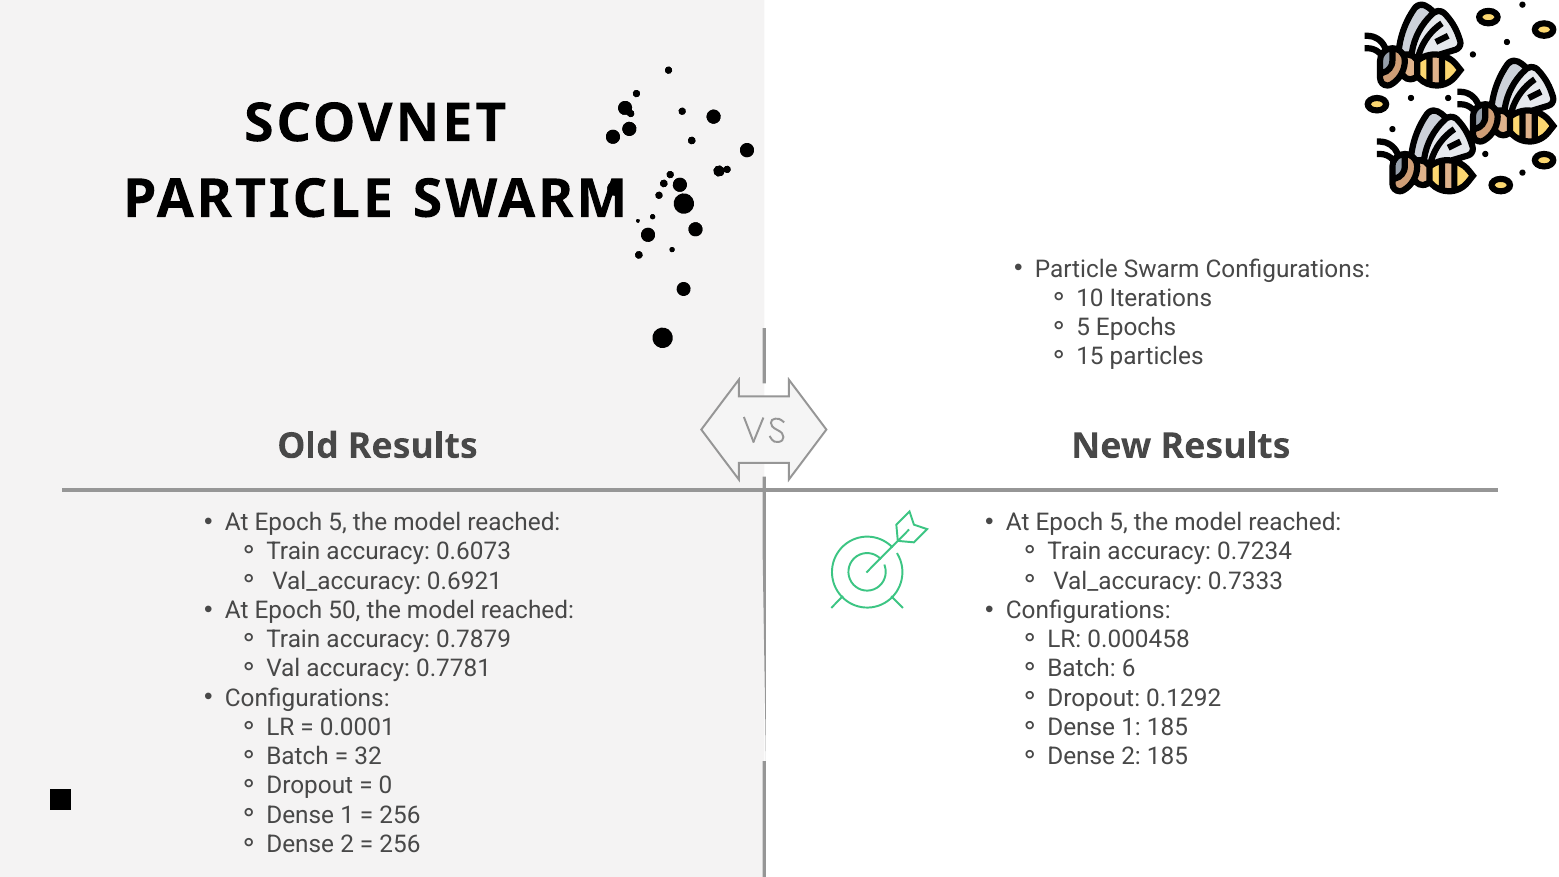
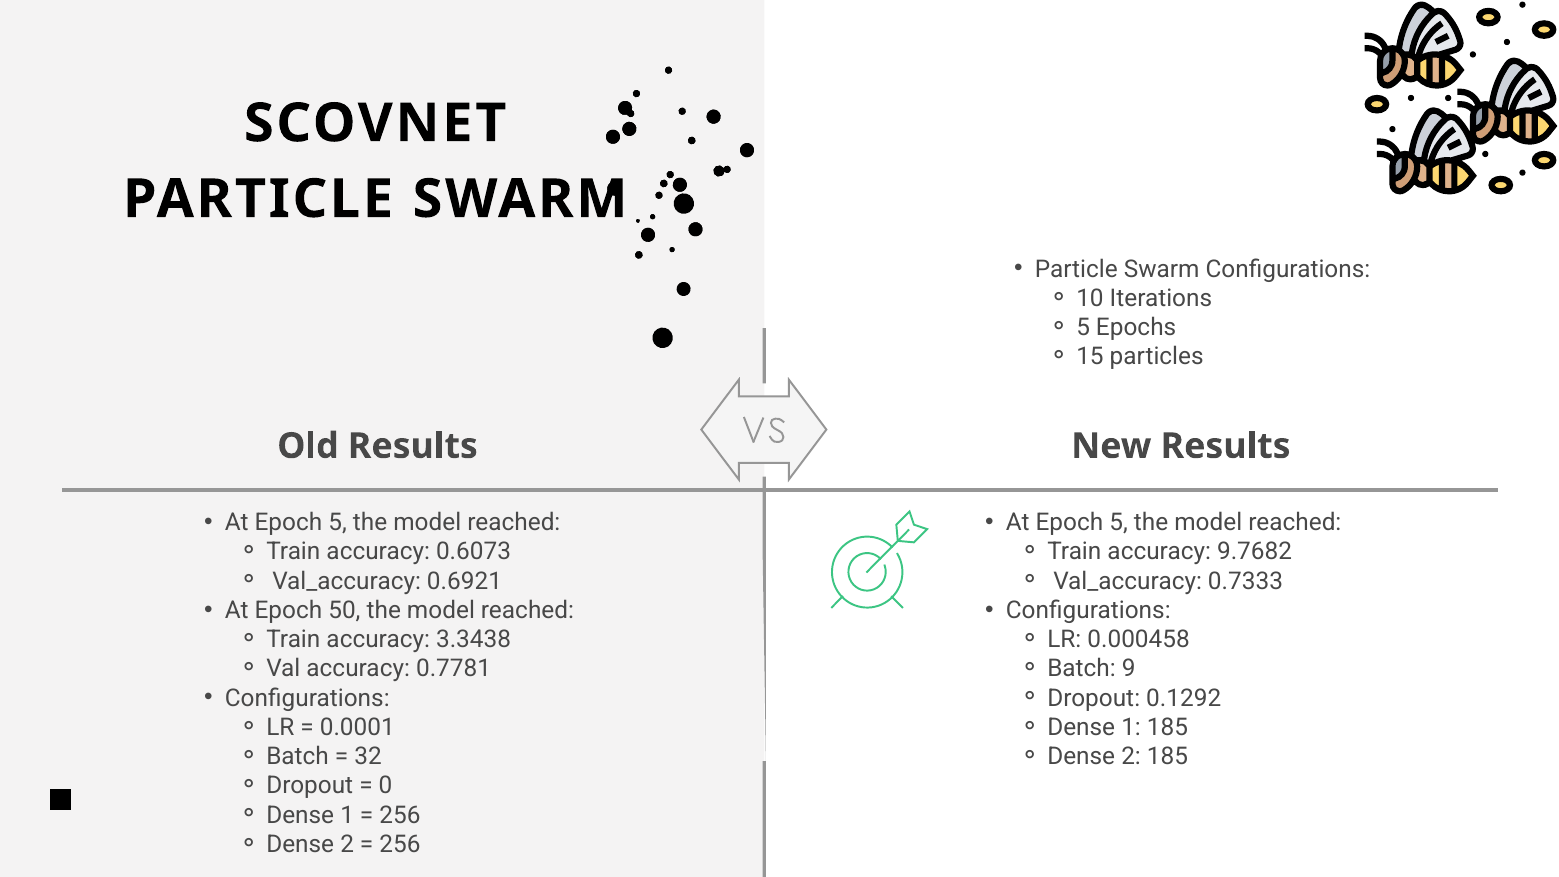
0.7234: 0.7234 -> 9.7682 (1255, 552)
0.7879: 0.7879 -> 3.3438 (474, 640)
6: 6 -> 9 (1129, 669)
